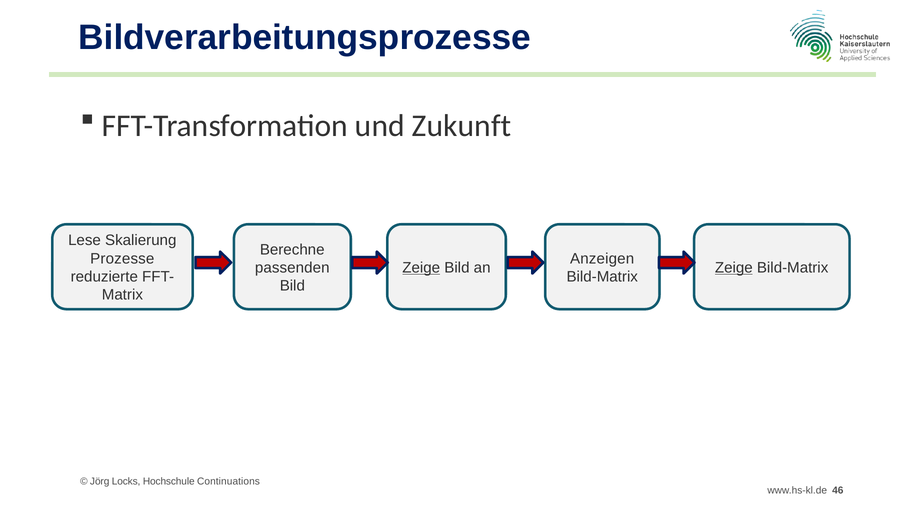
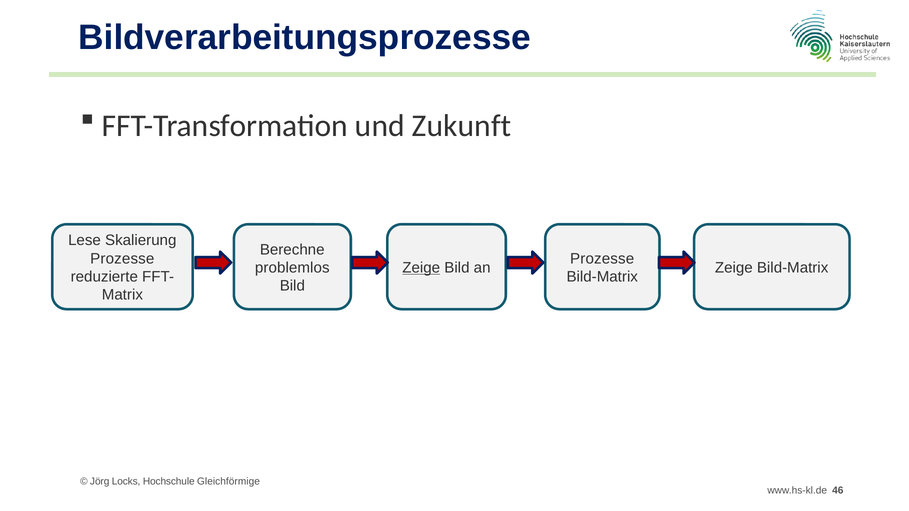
Anzeigen: Anzeigen -> Prozesse (602, 259)
passenden: passenden -> problemlos (292, 268)
Zeige underline: present -> none (734, 268)
Continuations: Continuations -> Gleichförmige (229, 482)
